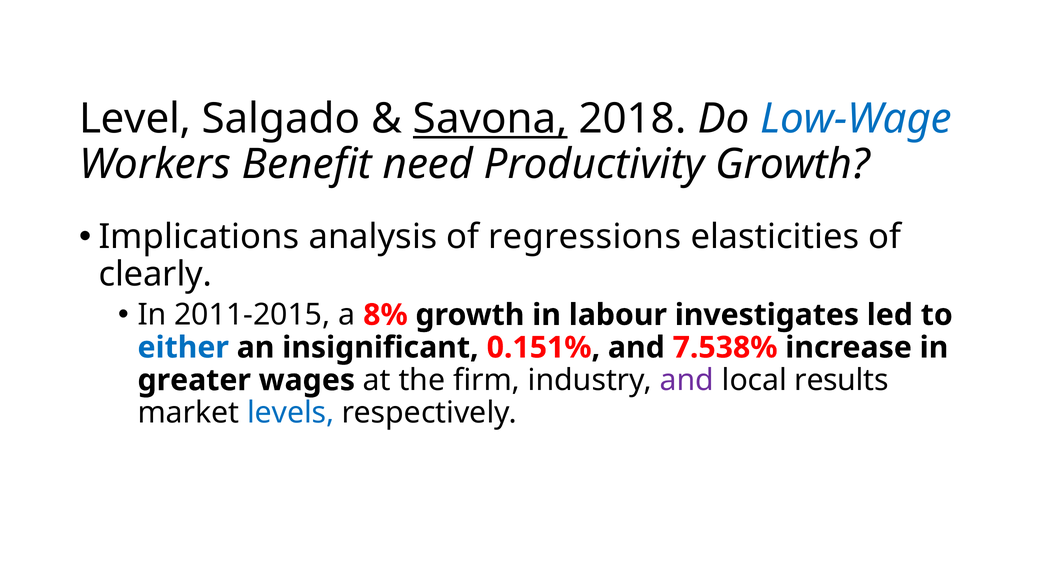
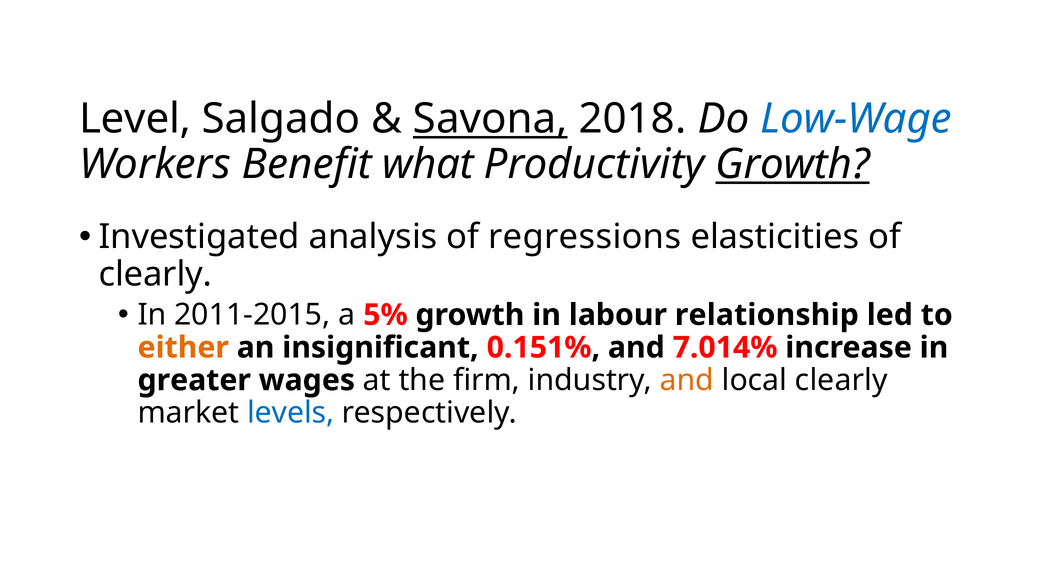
need: need -> what (428, 164)
Growth underline: none -> present (793, 164)
Implications: Implications -> Investigated (199, 237)
8%: 8% -> 5% (385, 315)
investigates: investigates -> relationship (767, 315)
either colour: blue -> orange (183, 347)
7.538%: 7.538% -> 7.014% (725, 347)
and colour: purple -> orange (687, 380)
local results: results -> clearly (841, 380)
